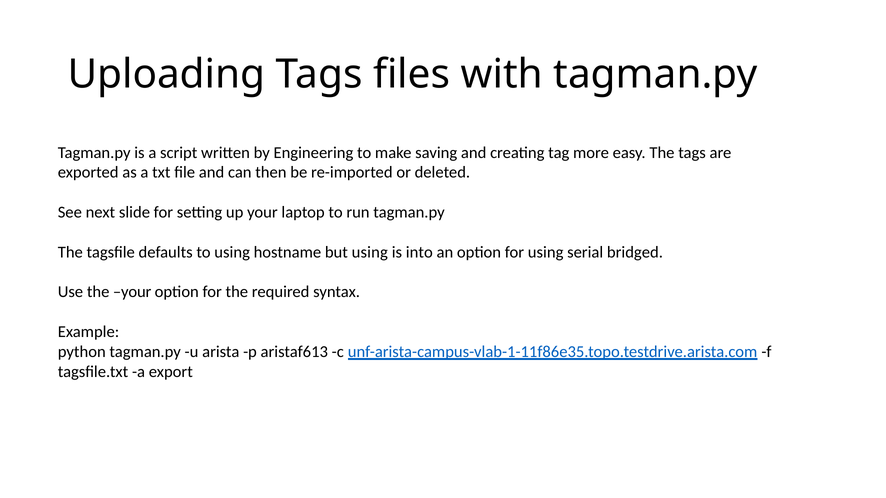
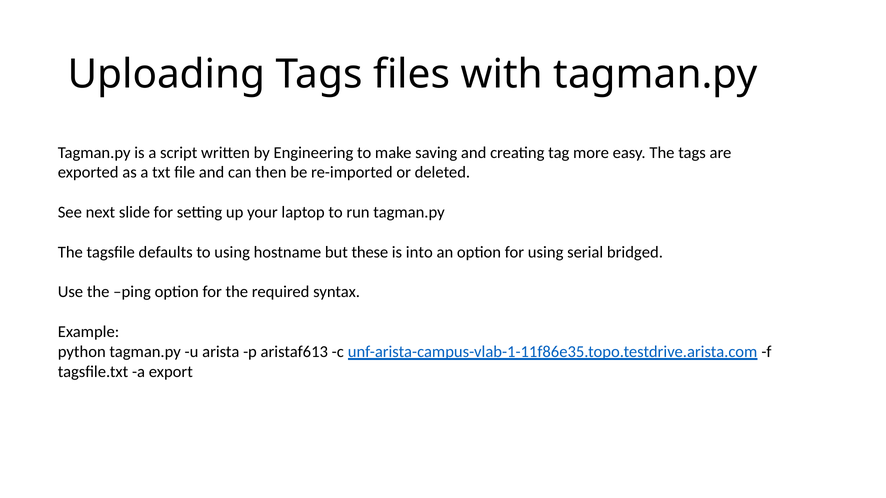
but using: using -> these (370, 252)
the your: your -> ping (132, 292)
